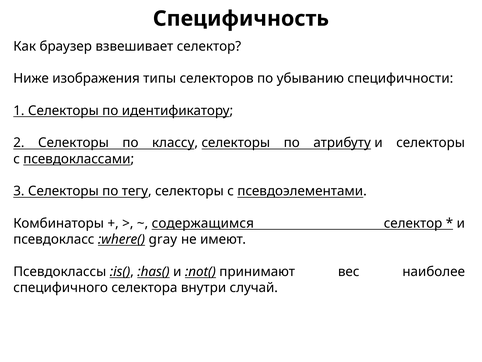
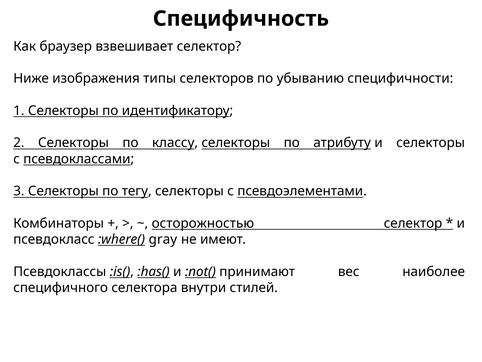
содержащимся: содержащимся -> осторожностью (203, 223)
случай: случай -> стилей (254, 287)
